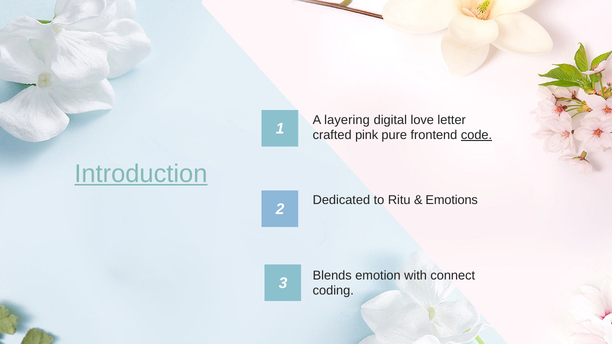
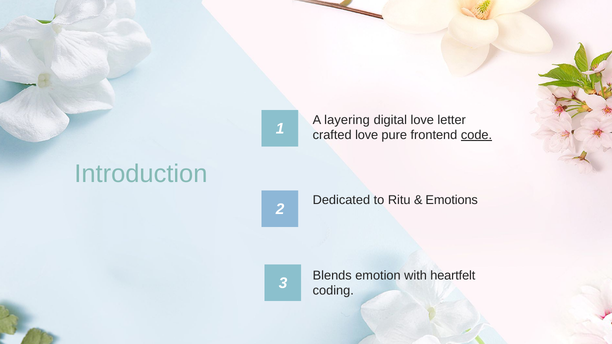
crafted pink: pink -> love (367, 135)
Introduction underline: present -> none (141, 174)
connect: connect -> heartfelt (453, 276)
